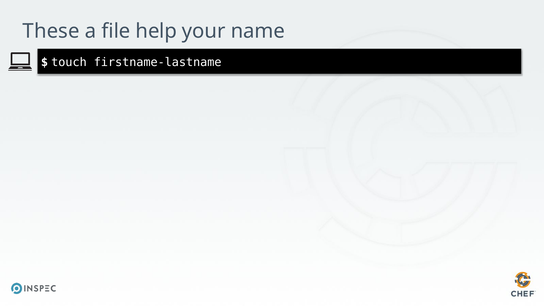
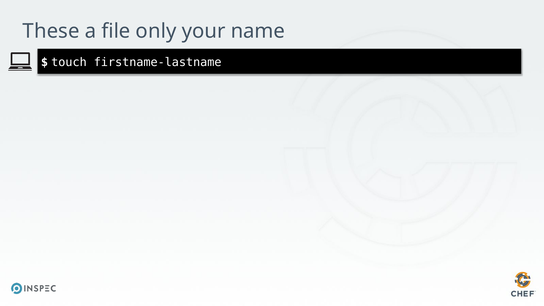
help: help -> only (156, 31)
